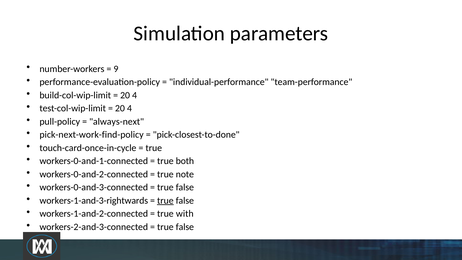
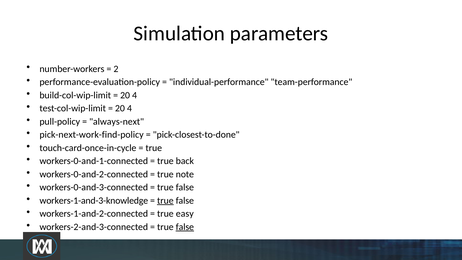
9: 9 -> 2 (116, 69)
both: both -> back (185, 161)
workers-1-and-3-rightwards: workers-1-and-3-rightwards -> workers-1-and-3-knowledge (94, 200)
with: with -> easy (185, 214)
false underline: none -> present (185, 227)
